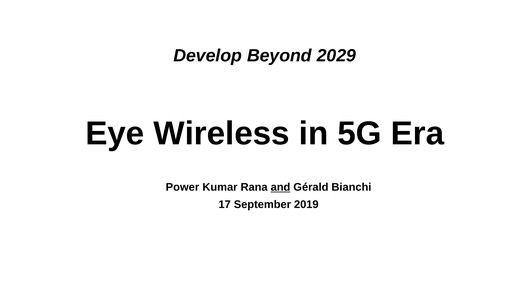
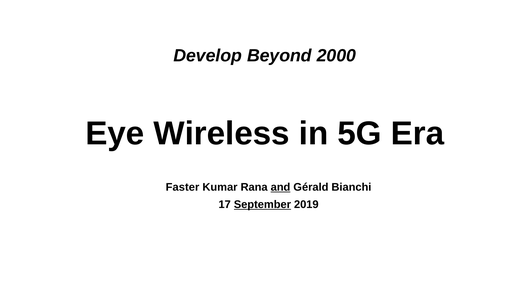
2029: 2029 -> 2000 (336, 56)
Power: Power -> Faster (183, 187)
September underline: none -> present (262, 205)
